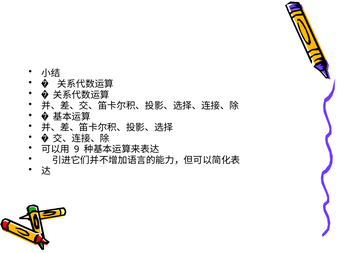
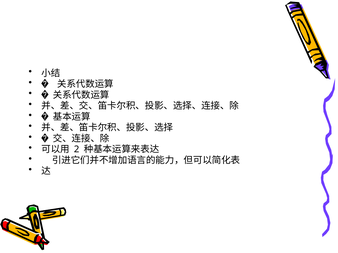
9: 9 -> 2 (77, 150)
